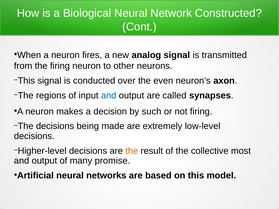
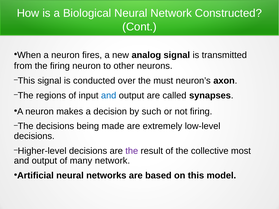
even: even -> must (163, 81)
the colour: orange -> purple (132, 151)
many promise: promise -> network (112, 161)
